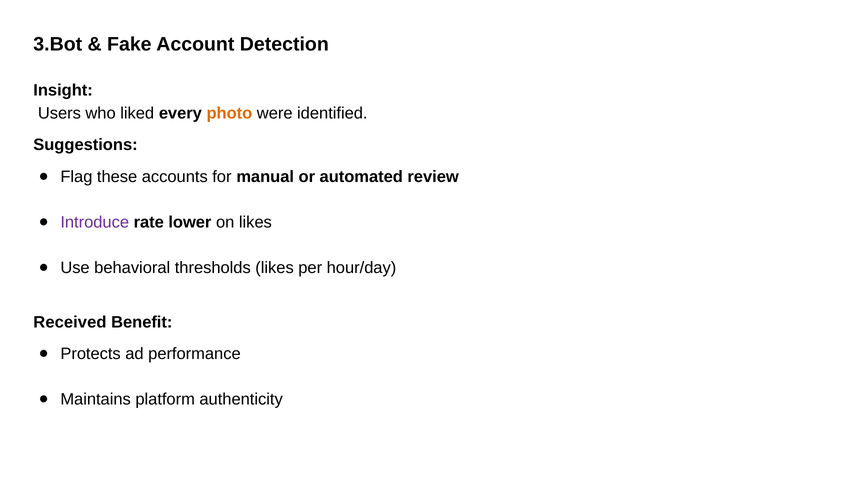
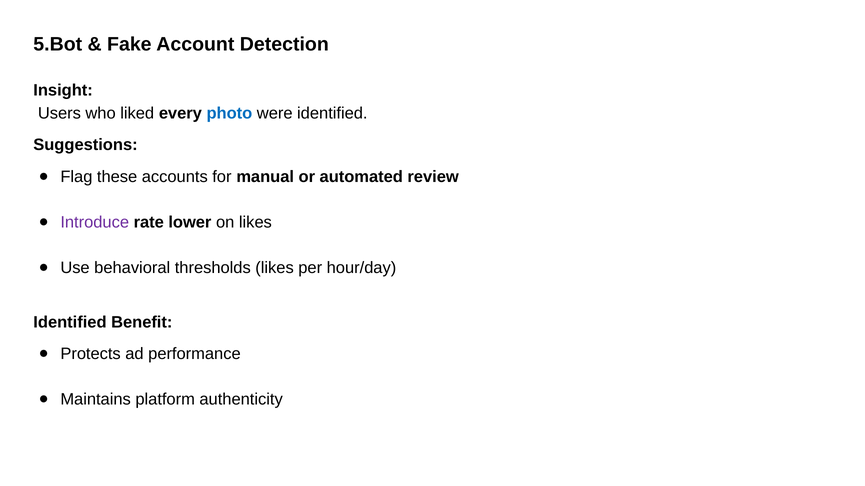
3.Bot: 3.Bot -> 5.Bot (58, 44)
photo colour: orange -> blue (229, 113)
Received: Received -> Identified (70, 323)
